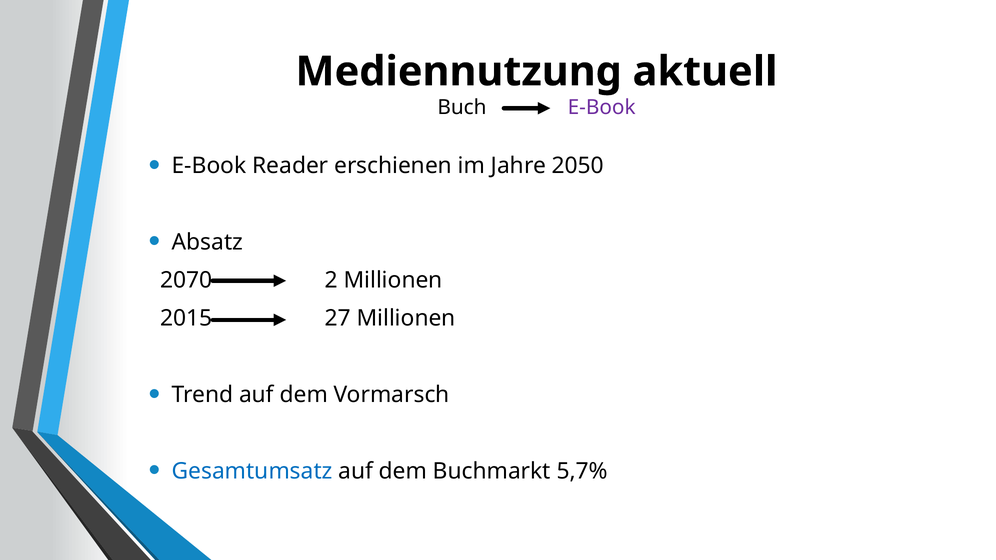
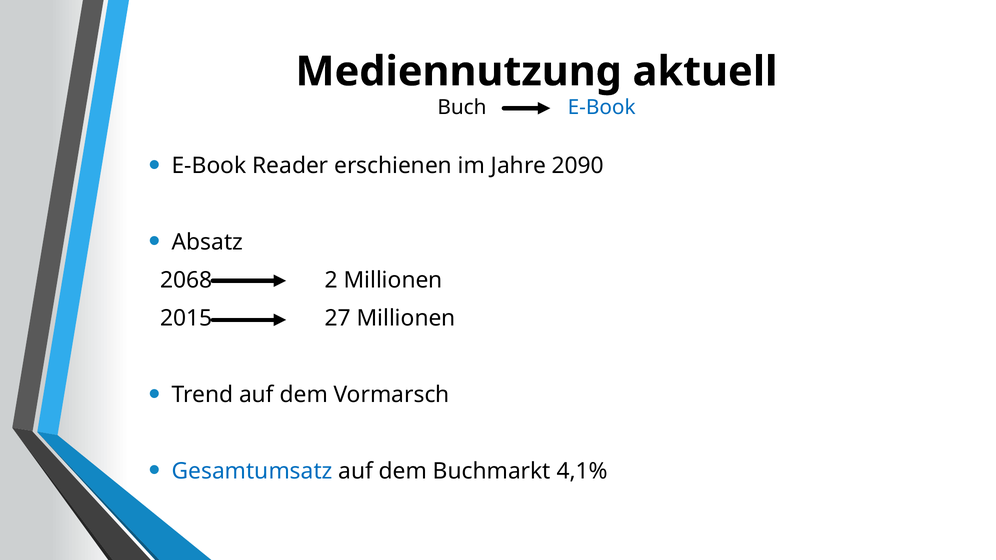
E-Book colour: purple -> blue (602, 108)
2050: 2050 -> 2090 (578, 166)
2070: 2070 -> 2068 (186, 280)
5,7%: 5,7% -> 4,1% (582, 471)
